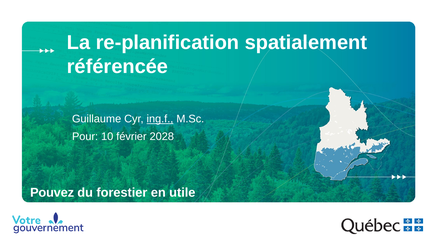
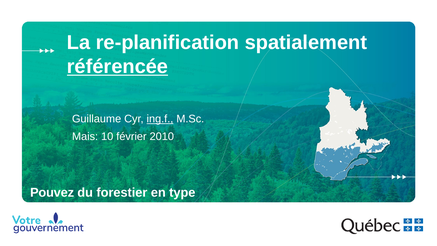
référencée underline: none -> present (117, 66)
Pour: Pour -> Mais (85, 136)
2028: 2028 -> 2010 (162, 136)
utile: utile -> type (182, 192)
